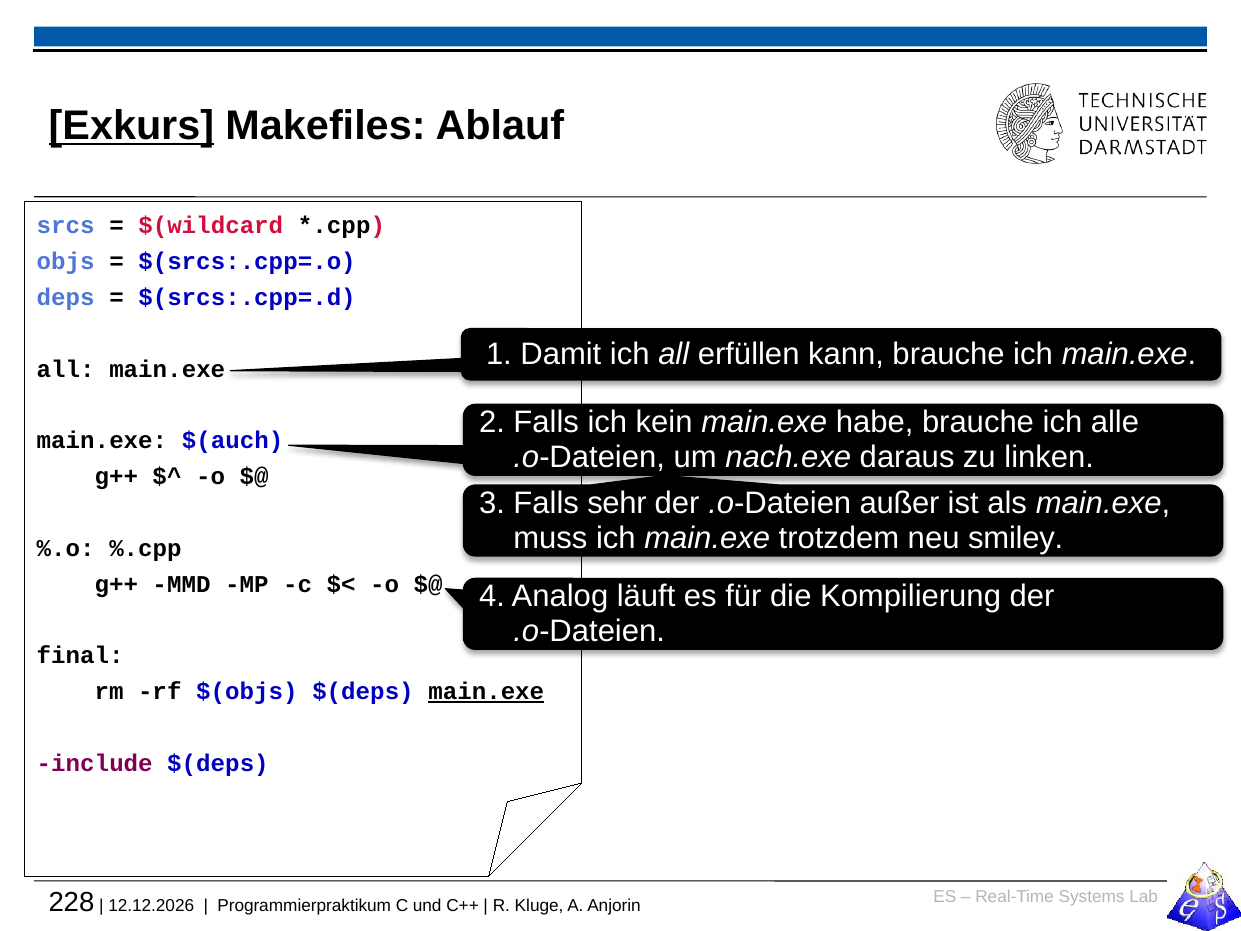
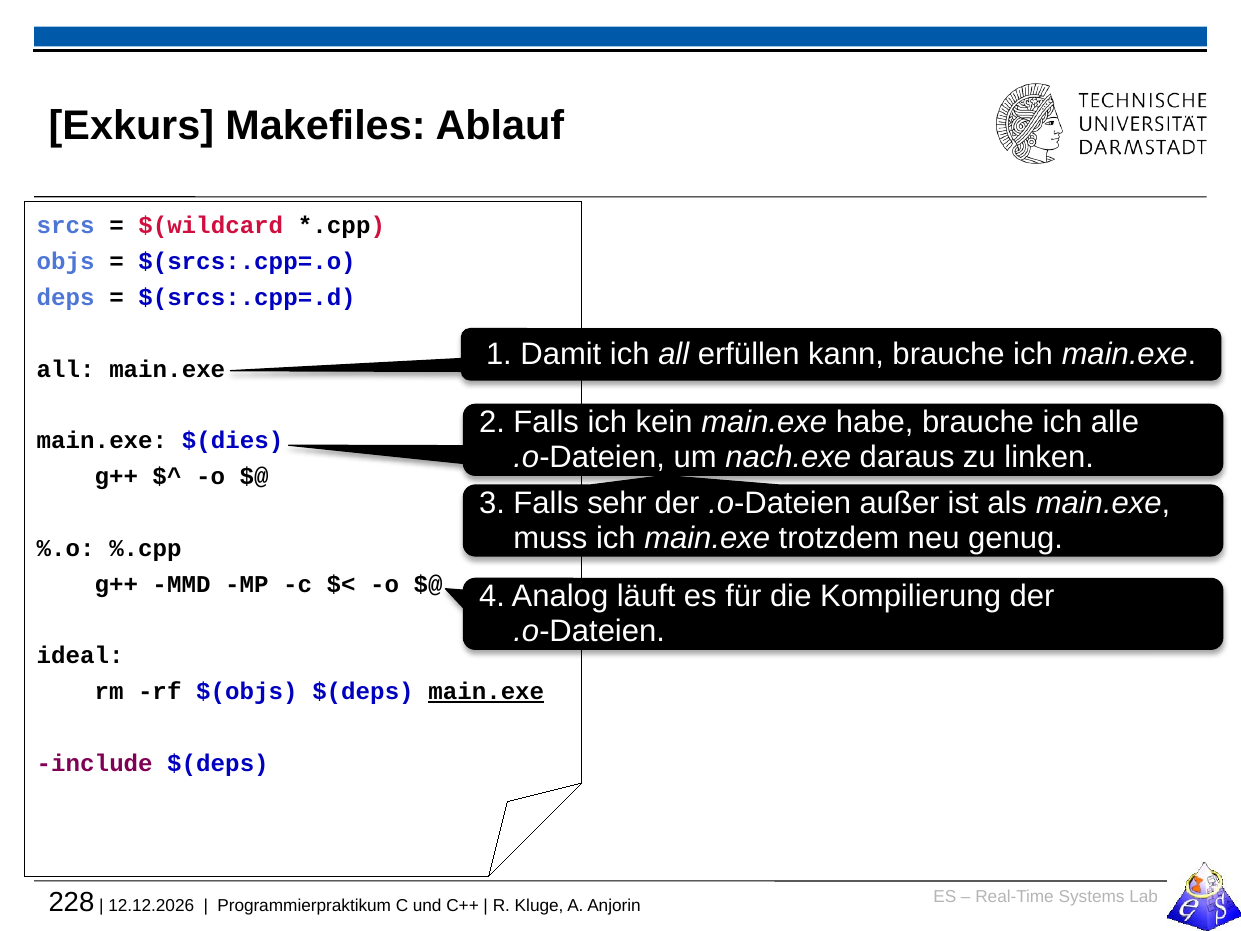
Exkurs underline: present -> none (131, 126)
$(auch: $(auch -> $(dies (233, 441)
smiley: smiley -> genug (1016, 538)
final: final -> ideal (80, 656)
